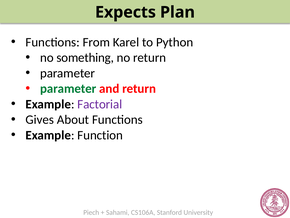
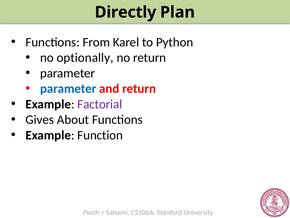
Expects: Expects -> Directly (126, 12)
something: something -> optionally (85, 58)
parameter colour: green -> blue (68, 88)
